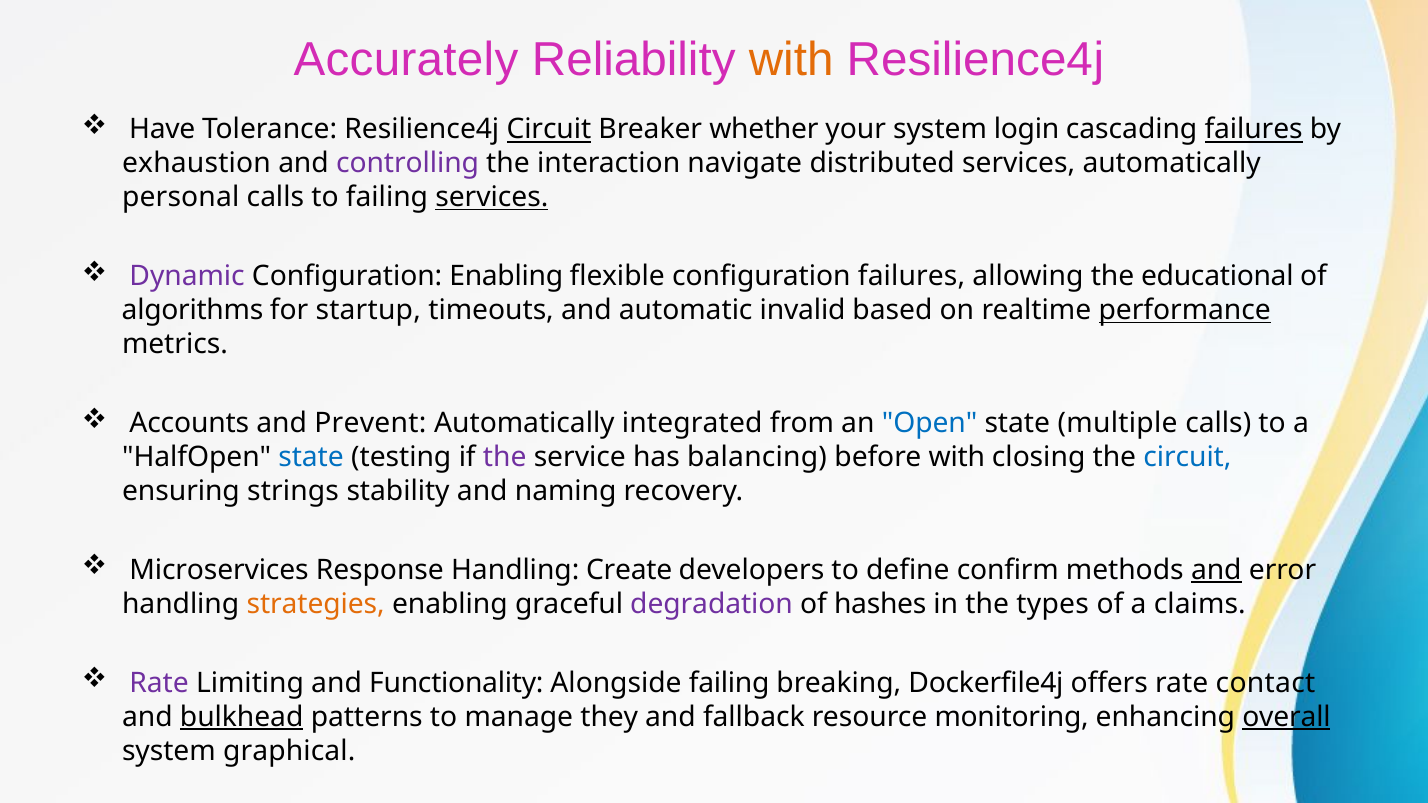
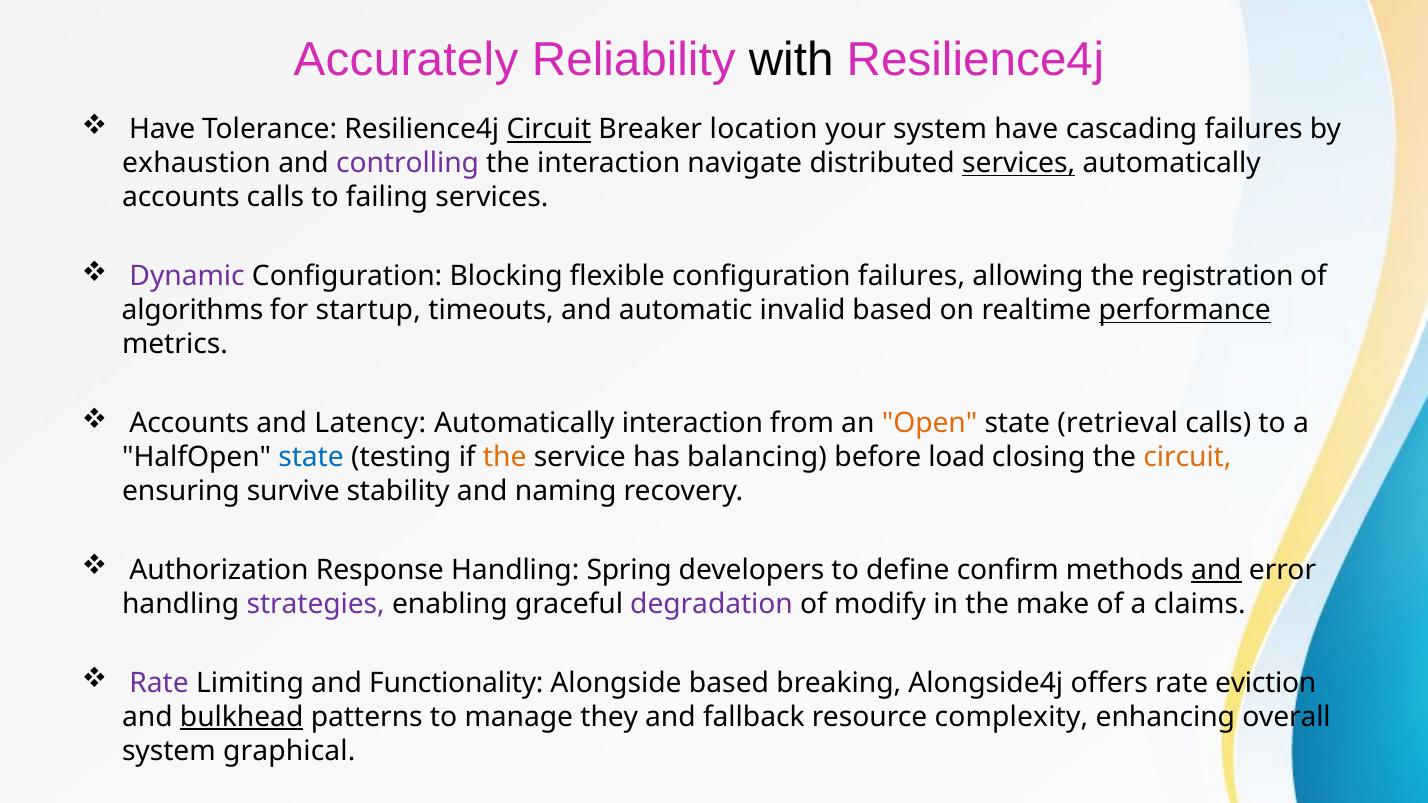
with colour: orange -> black (791, 60)
whether: whether -> location (764, 130)
system login: login -> have (1026, 130)
failures underline: present -> none (1254, 130)
services underline: none -> present (1019, 164)
personal: personal -> accounts (181, 197)
services underline: present -> none (492, 197)
Configuration Enabling: Enabling -> Blocking (506, 277)
educational: educational -> registration (1217, 277)
Prevent: Prevent -> Latency (370, 423)
Automatically integrated: integrated -> interaction (692, 423)
Open colour: blue -> orange (930, 423)
multiple: multiple -> retrieval (1118, 423)
the colour: purple -> orange (505, 457)
before with: with -> load (957, 457)
circuit colour: blue -> orange (1187, 457)
strings: strings -> survive (293, 491)
Microservices: Microservices -> Authorization (219, 570)
Create: Create -> Spring (629, 570)
strategies colour: orange -> purple (316, 604)
hashes: hashes -> modify (880, 604)
types: types -> make (1053, 604)
Alongside failing: failing -> based (729, 683)
Dockerfile4j: Dockerfile4j -> Alongside4j (986, 683)
contact: contact -> eviction (1266, 683)
monitoring: monitoring -> complexity (1011, 717)
overall underline: present -> none (1287, 717)
